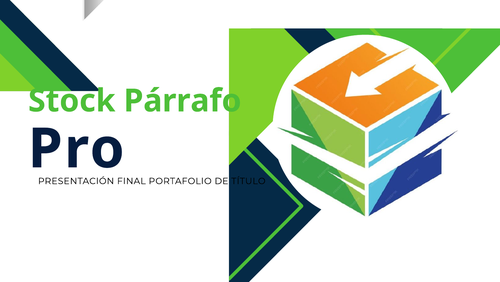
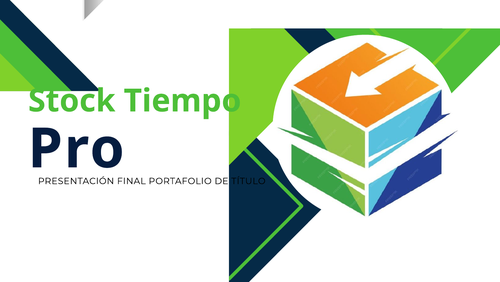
Párrafo: Párrafo -> Tiempo (183, 101)
